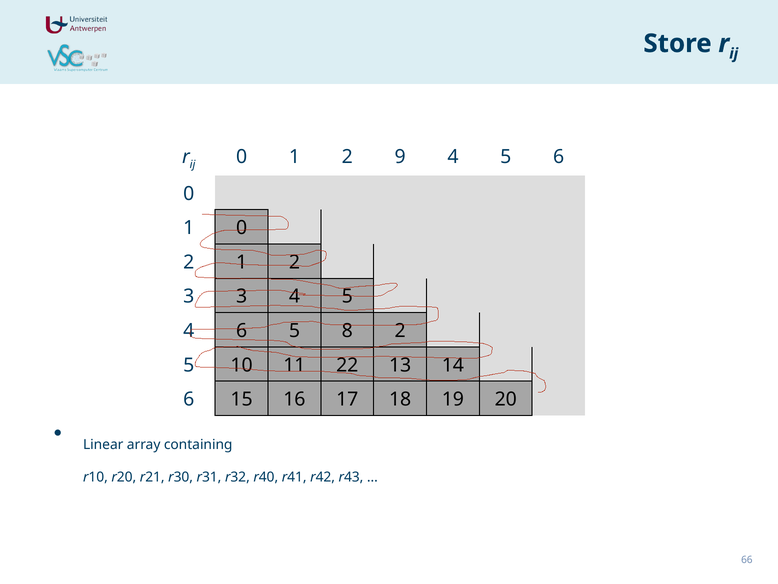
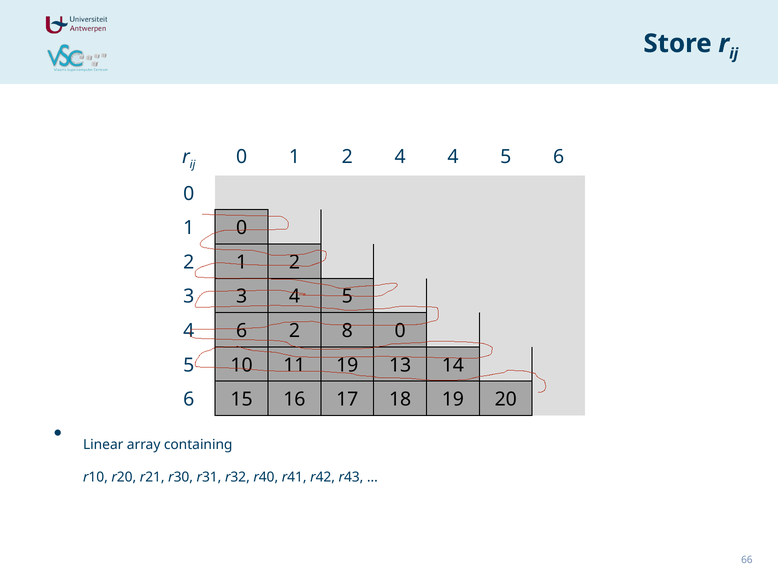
2 9: 9 -> 4 (400, 157)
6 5: 5 -> 2 (294, 331)
8 2: 2 -> 0 (400, 331)
11 22: 22 -> 19 (347, 365)
